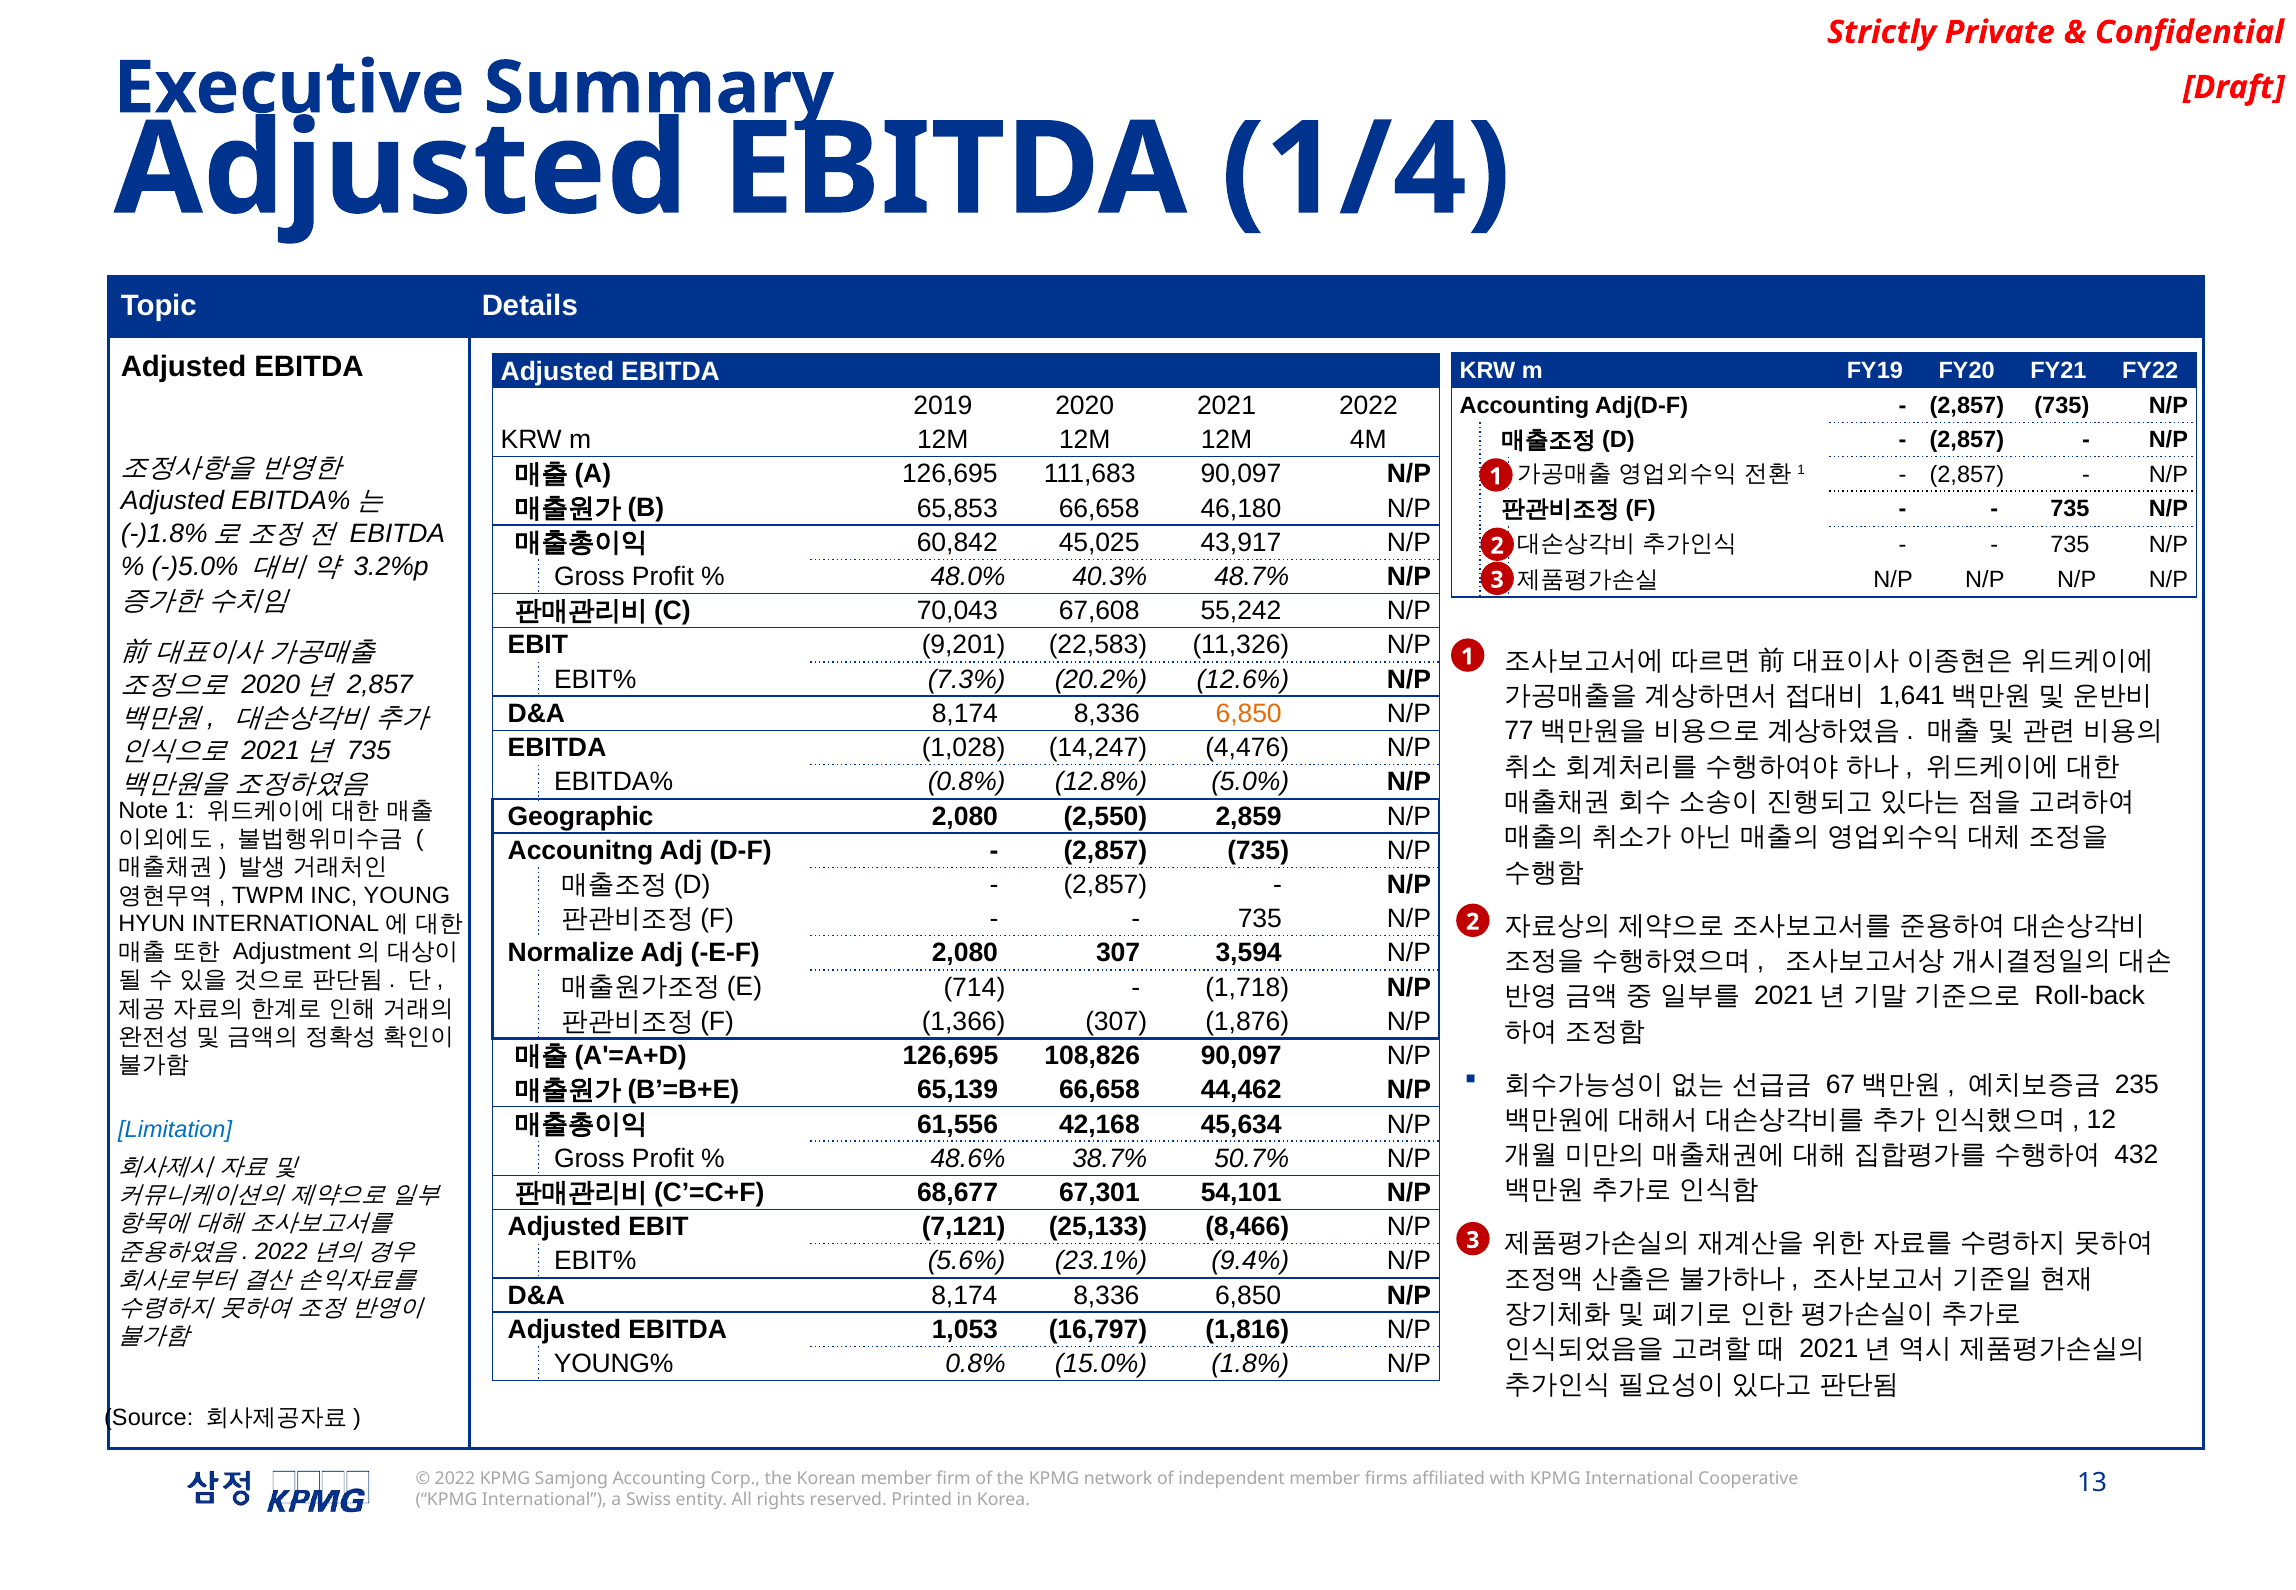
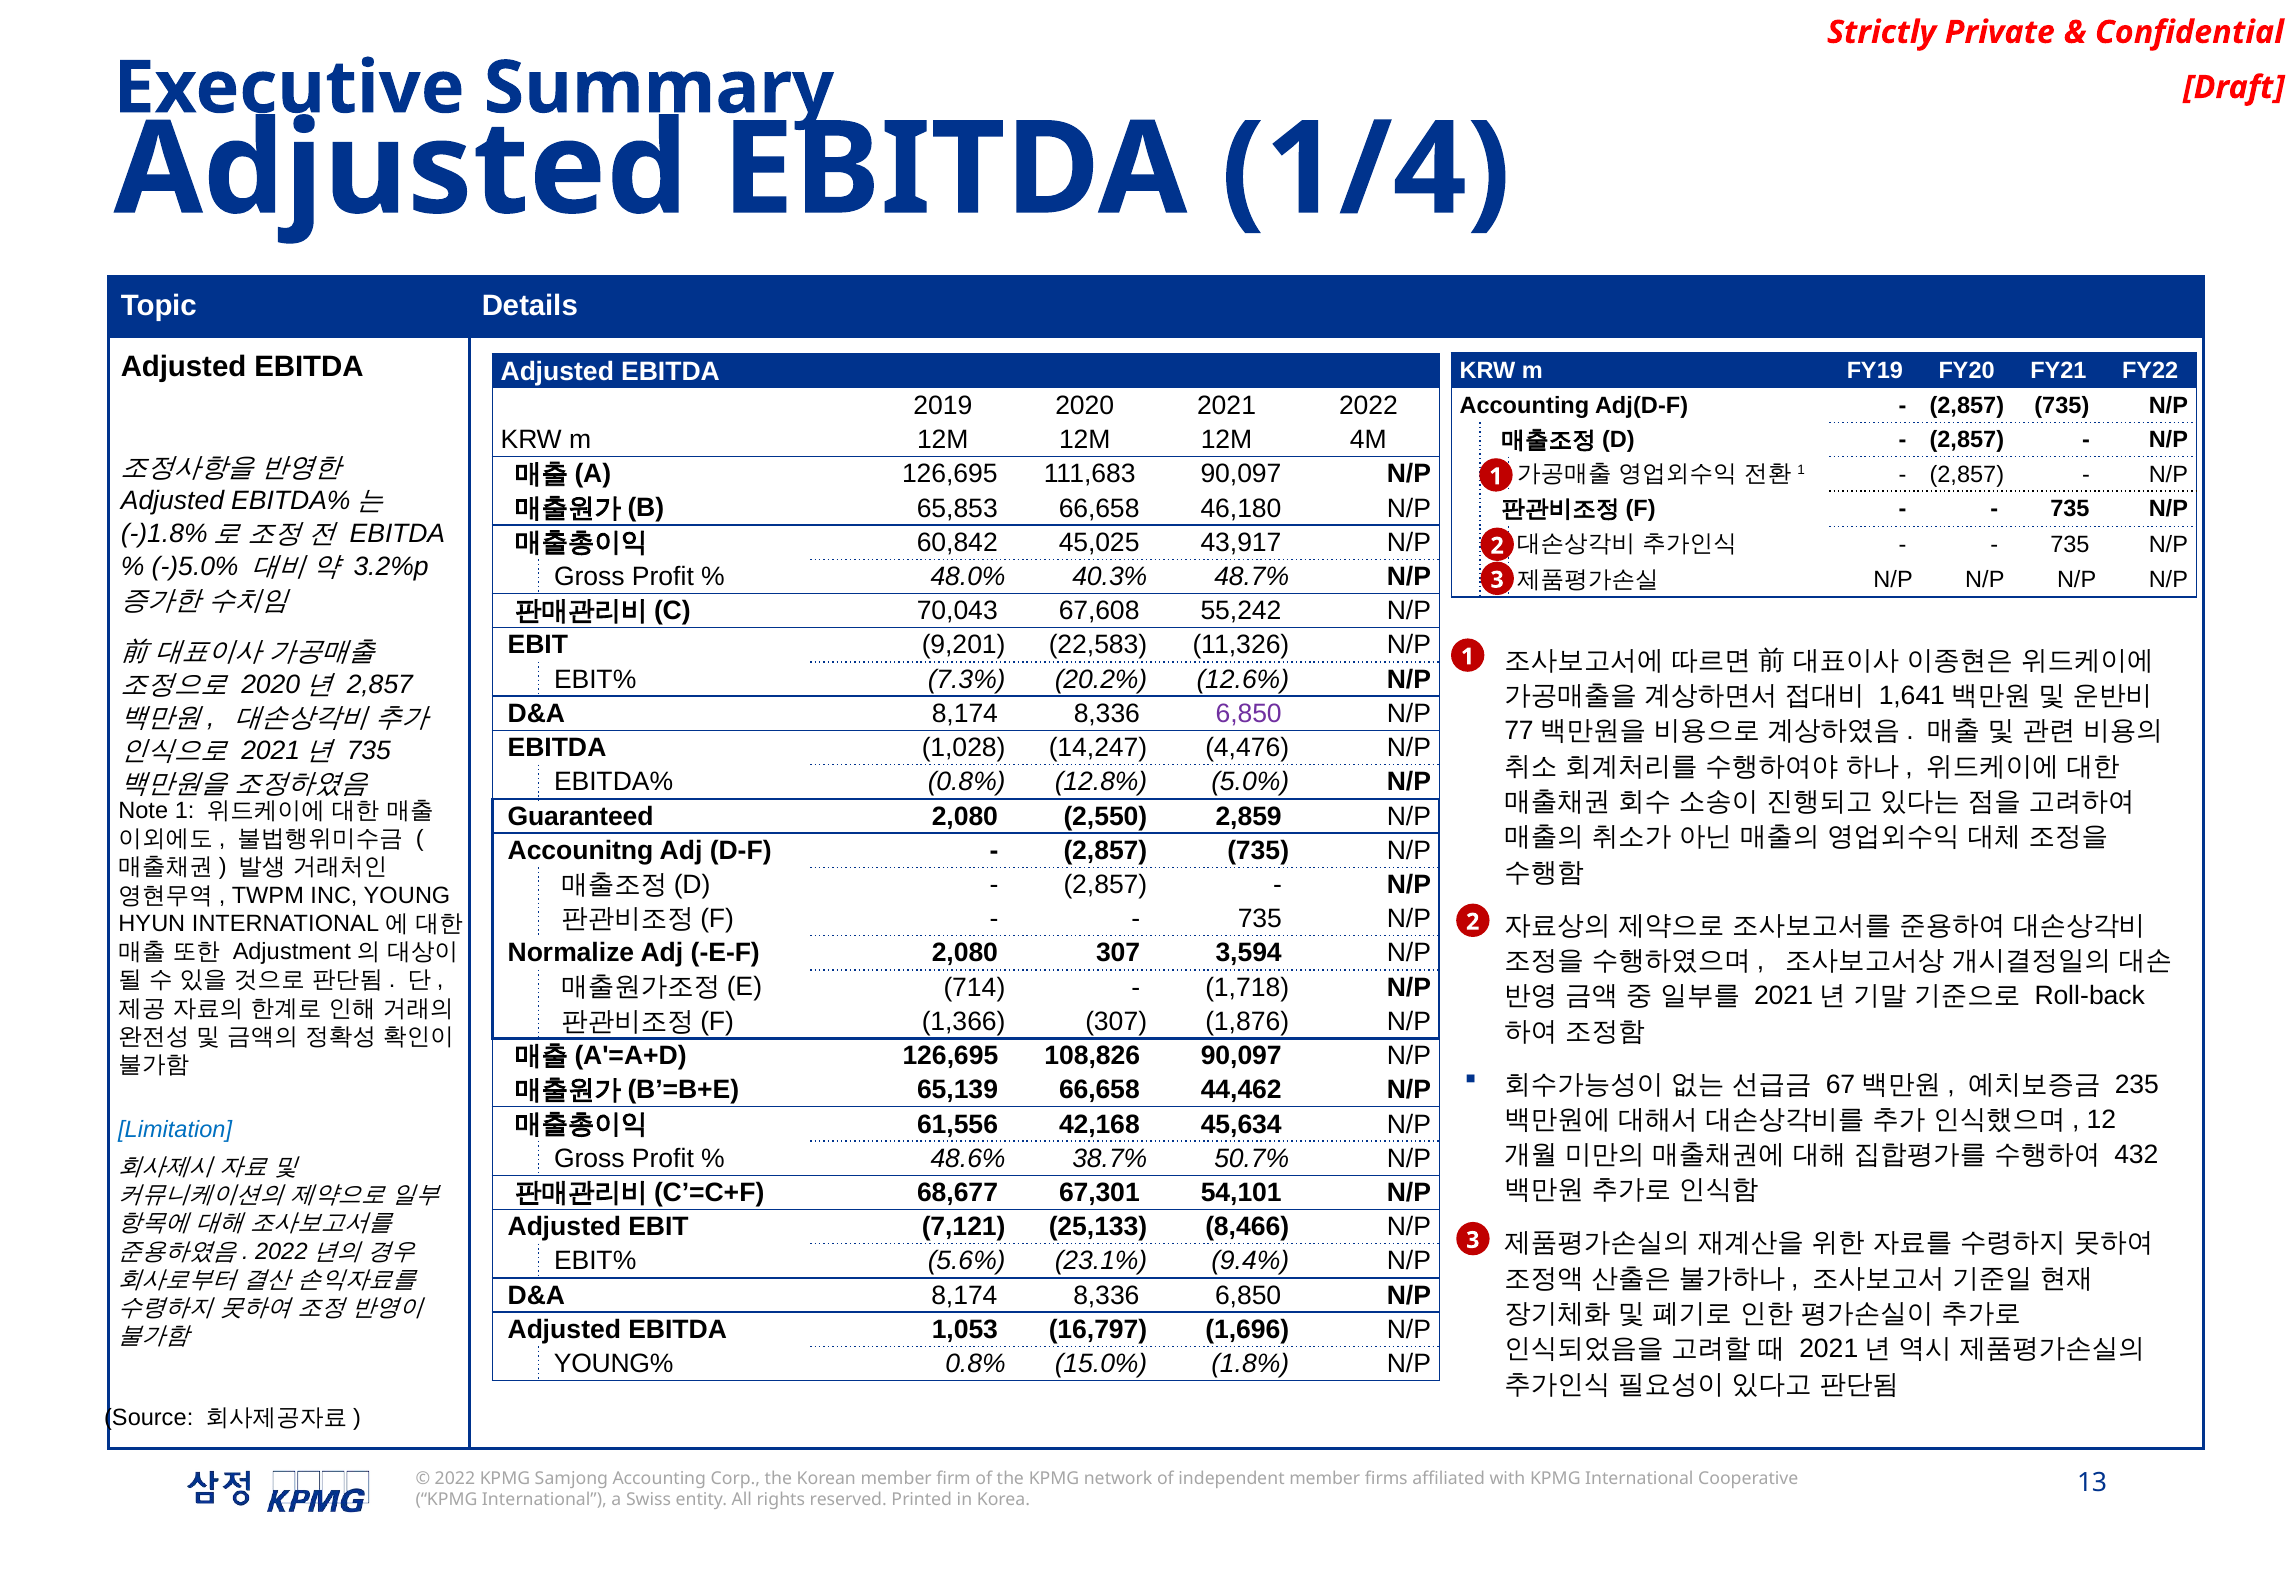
6,850 colour: orange -> purple (1249, 713)
Geographic: Geographic -> Guaranteed (581, 816)
1,816: 1,816 -> 1,696 (1247, 1329)
